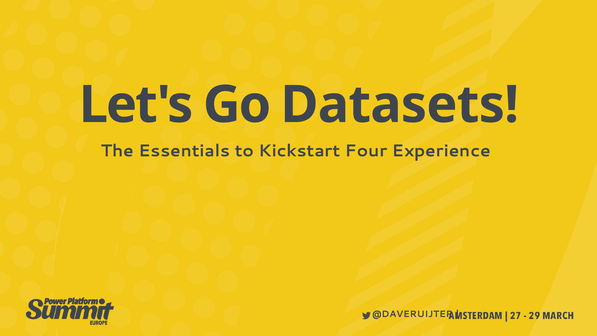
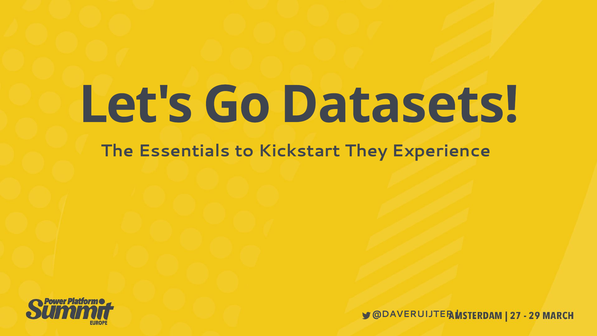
Four: Four -> They (366, 151)
